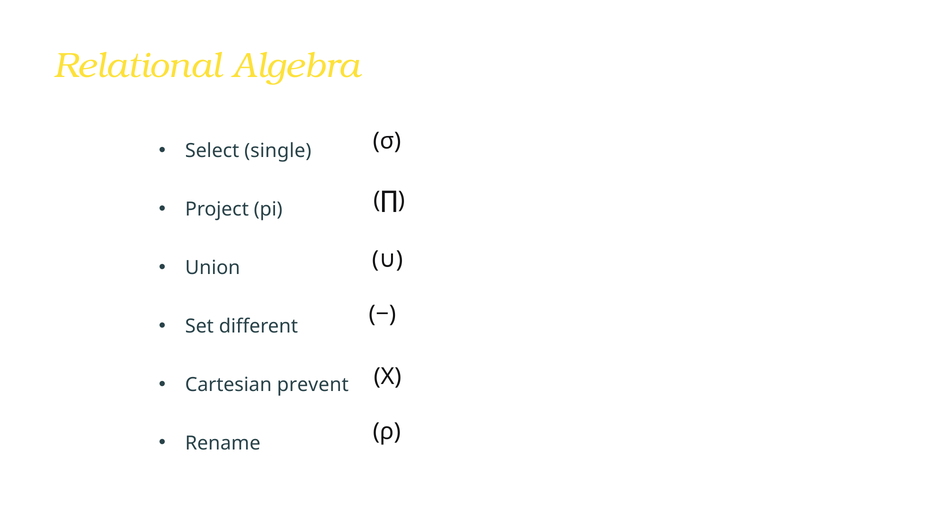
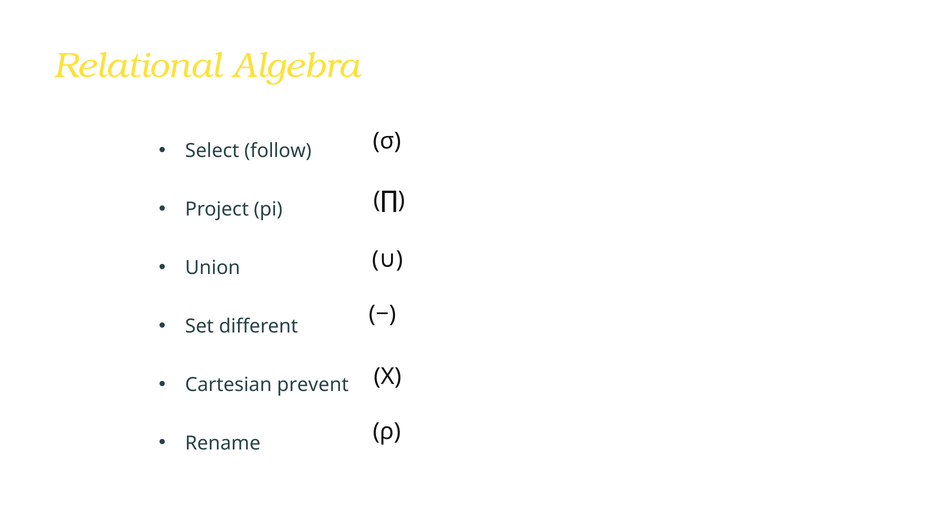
single: single -> follow (278, 151)
